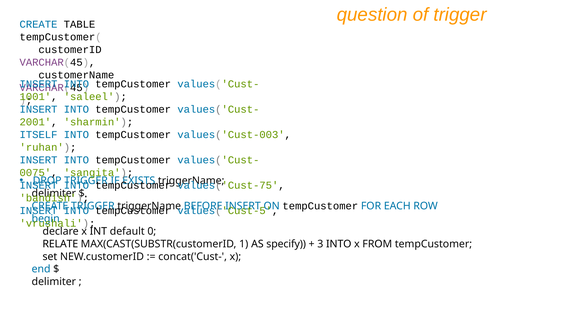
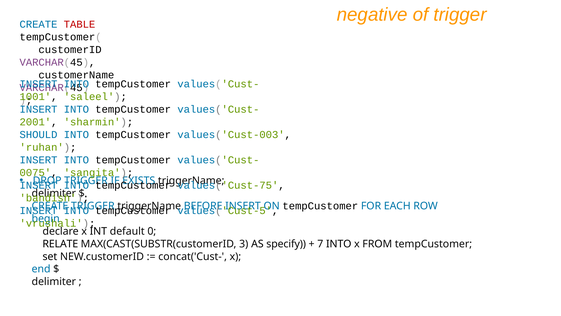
question: question -> negative (372, 15)
TABLE colour: black -> red (80, 24)
ITSELF: ITSELF -> SHOULD (39, 135)
1: 1 -> 3 (244, 244)
3: 3 -> 7 (320, 244)
